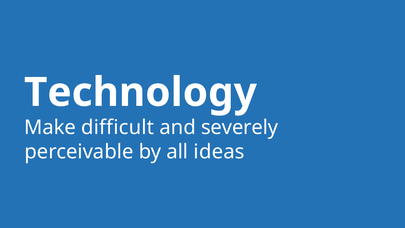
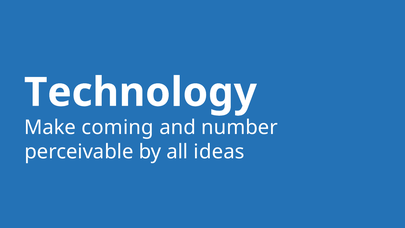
difficult: difficult -> coming (118, 127)
severely: severely -> number (239, 127)
